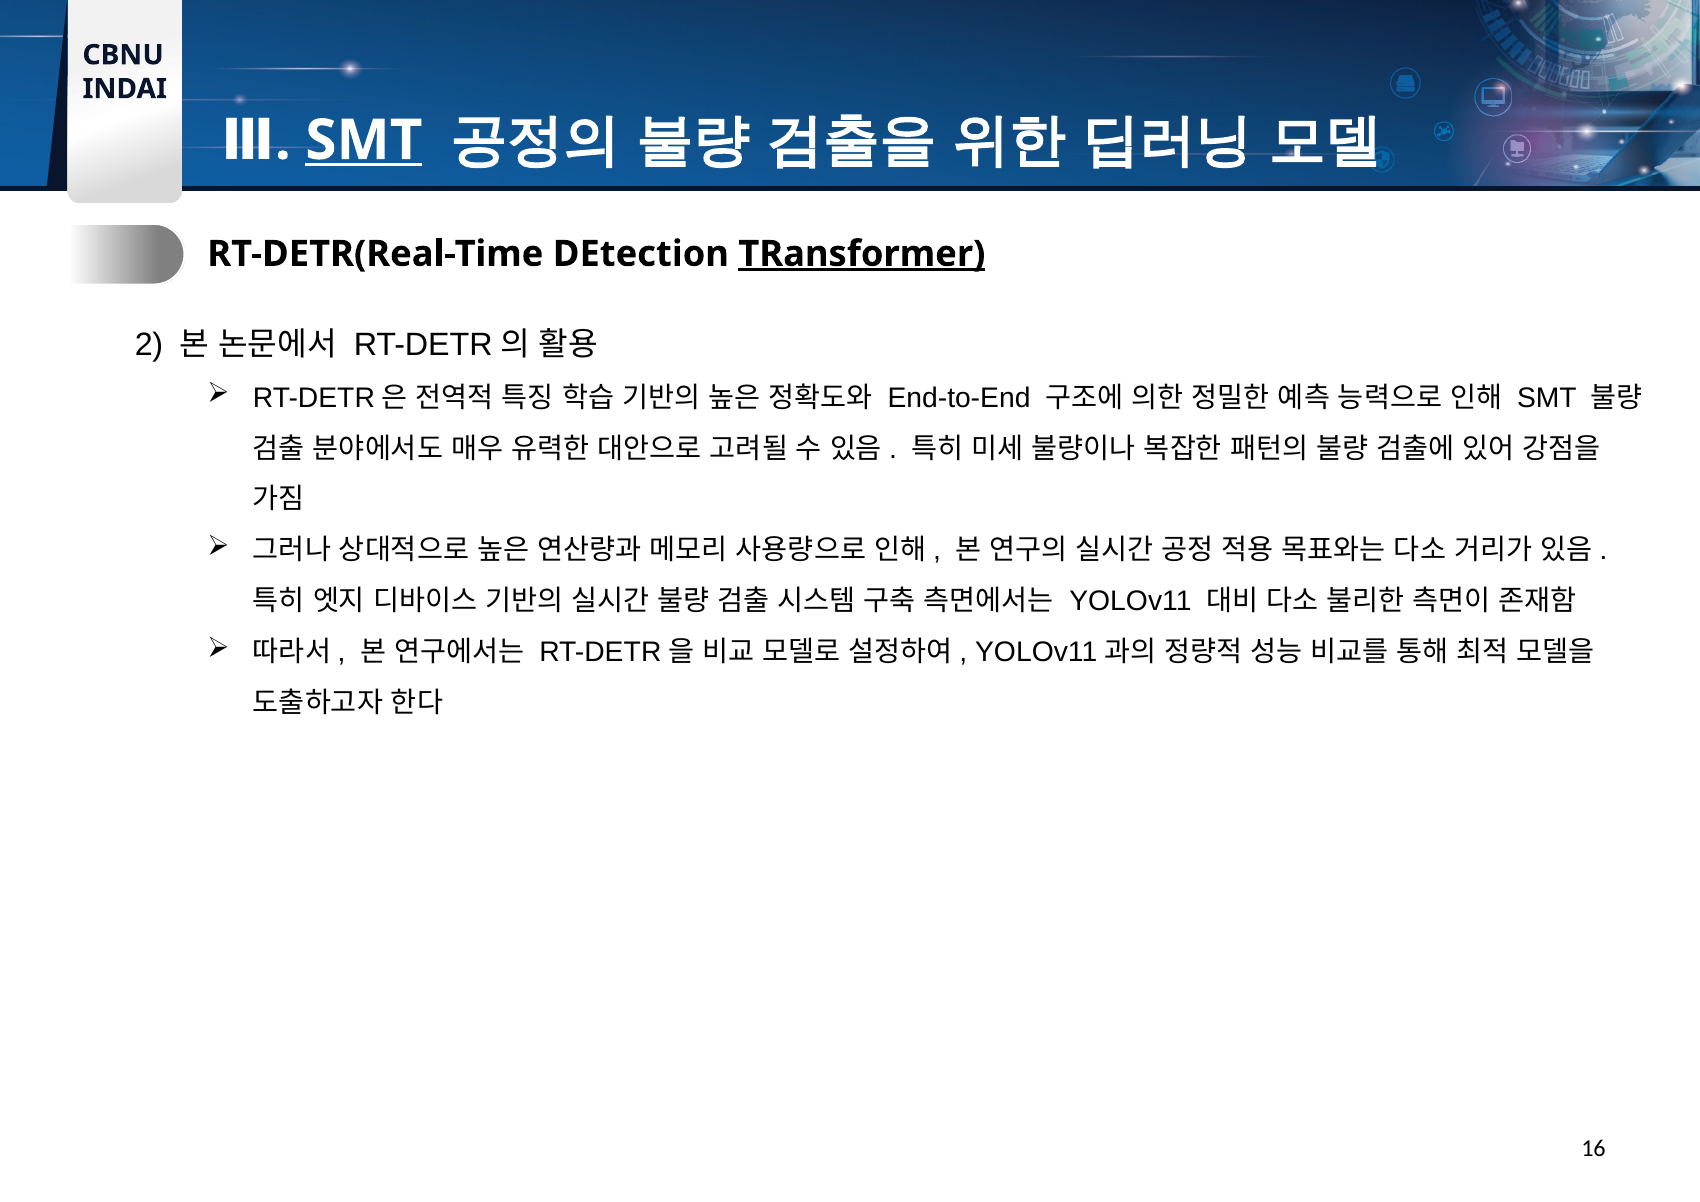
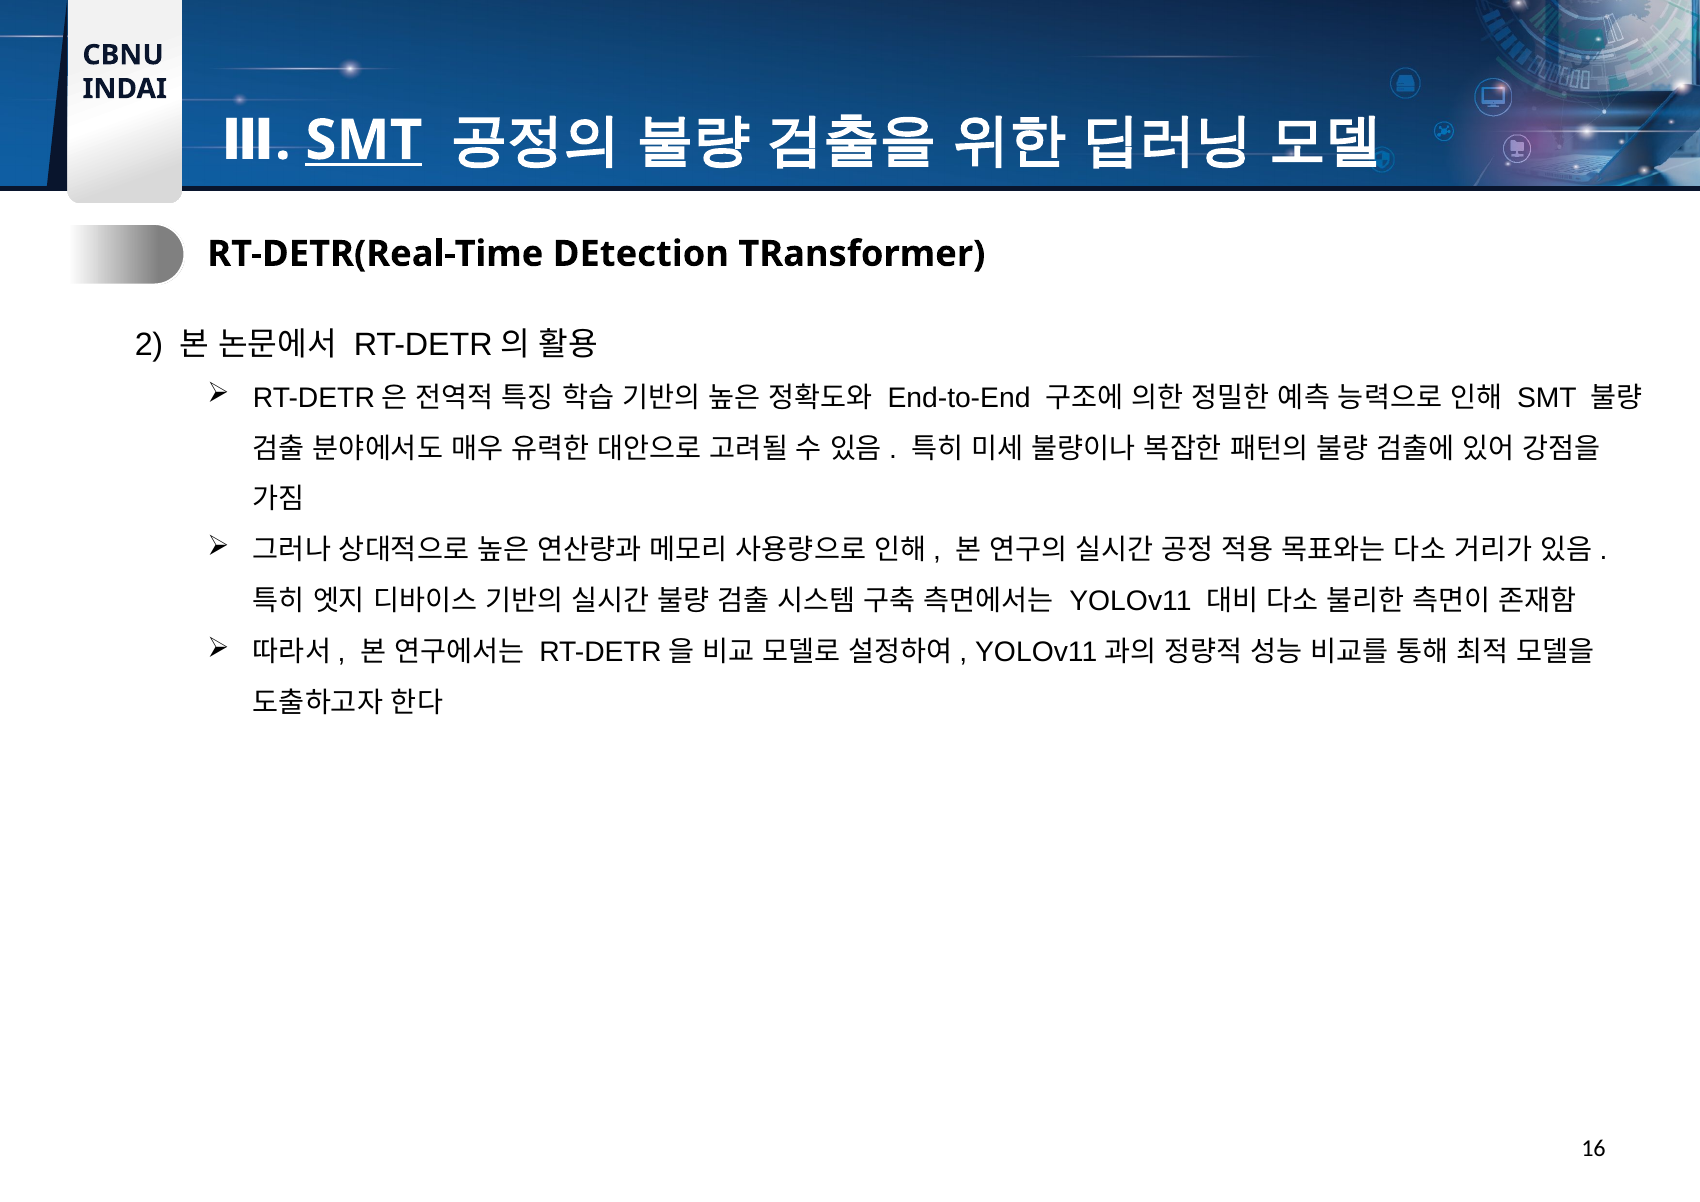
TRansformer underline: present -> none (862, 254)
